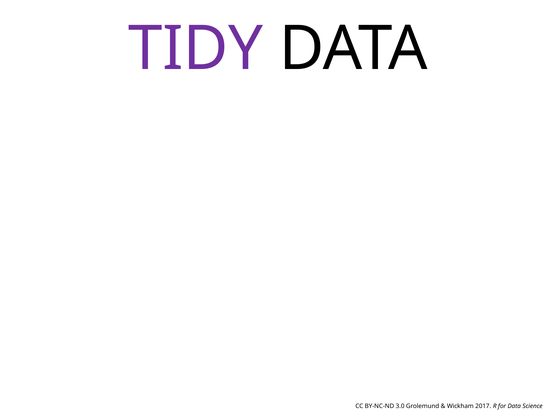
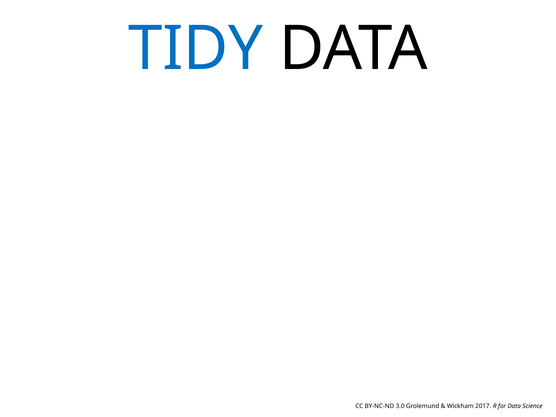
TIDY colour: purple -> blue (196, 49)
